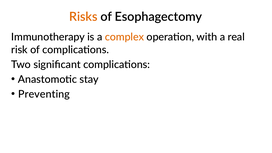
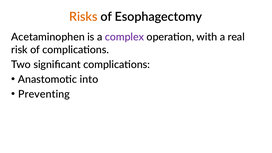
Immunotherapy: Immunotherapy -> Acetaminophen (48, 37)
complex colour: orange -> purple (124, 37)
stay: stay -> into (89, 79)
